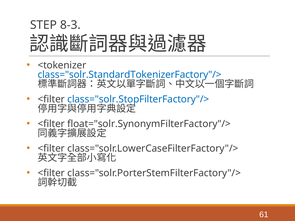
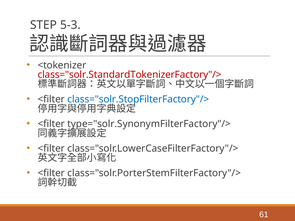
8-3: 8-3 -> 5-3 (70, 25)
class="solr.StandardTokenizerFactory"/> colour: blue -> red (130, 75)
float="solr.SynonymFilterFactory"/>: float="solr.SynonymFilterFactory"/> -> type="solr.SynonymFilterFactory"/> (149, 124)
